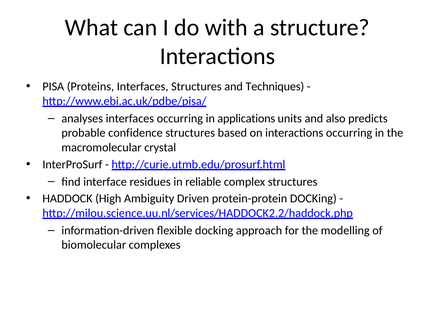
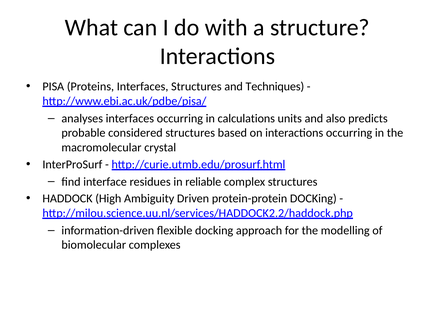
applications: applications -> calculations (246, 118)
confidence: confidence -> considered (135, 133)
